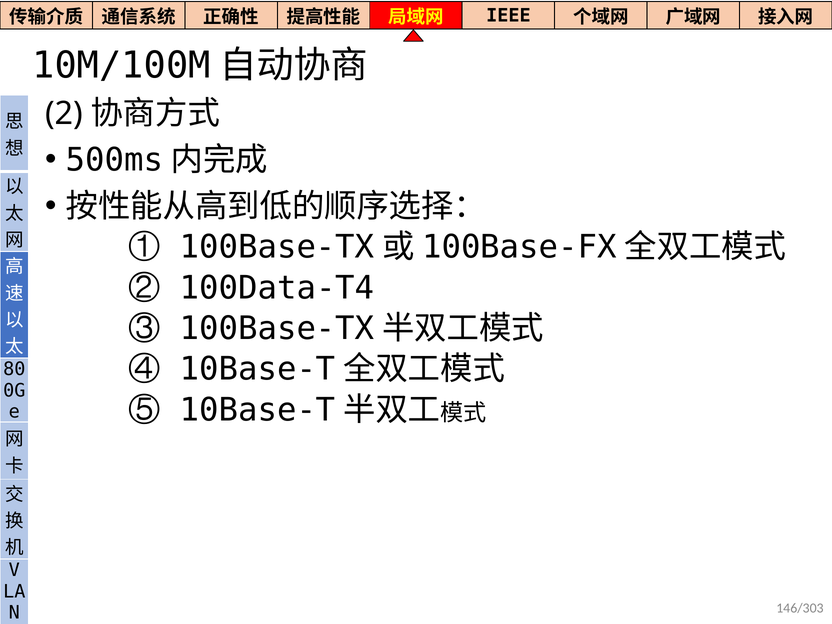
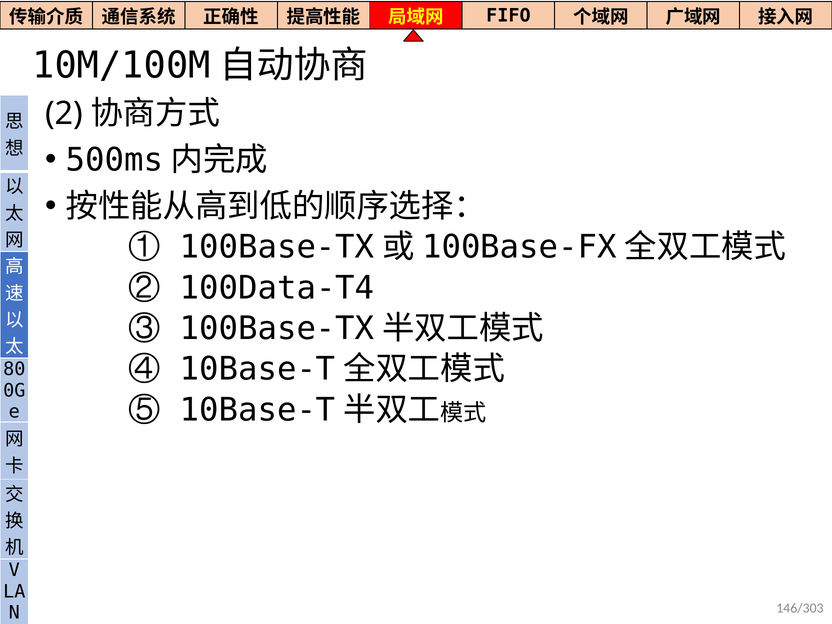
IEEE: IEEE -> FIFO (508, 16)
